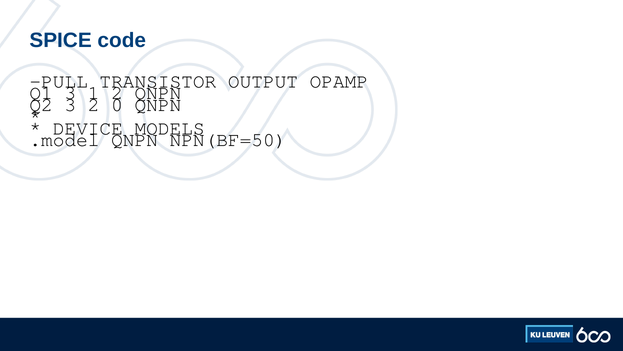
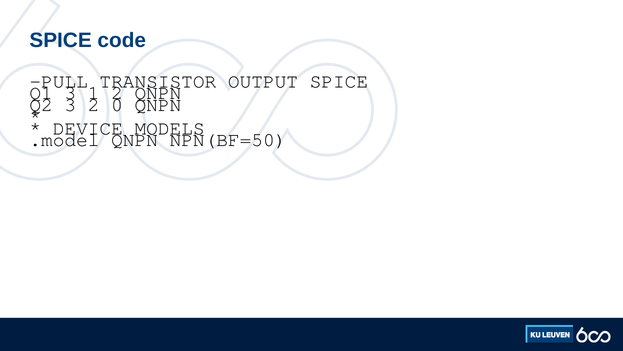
OUTPUT OPAMP: OPAMP -> SPICE (339, 81)
